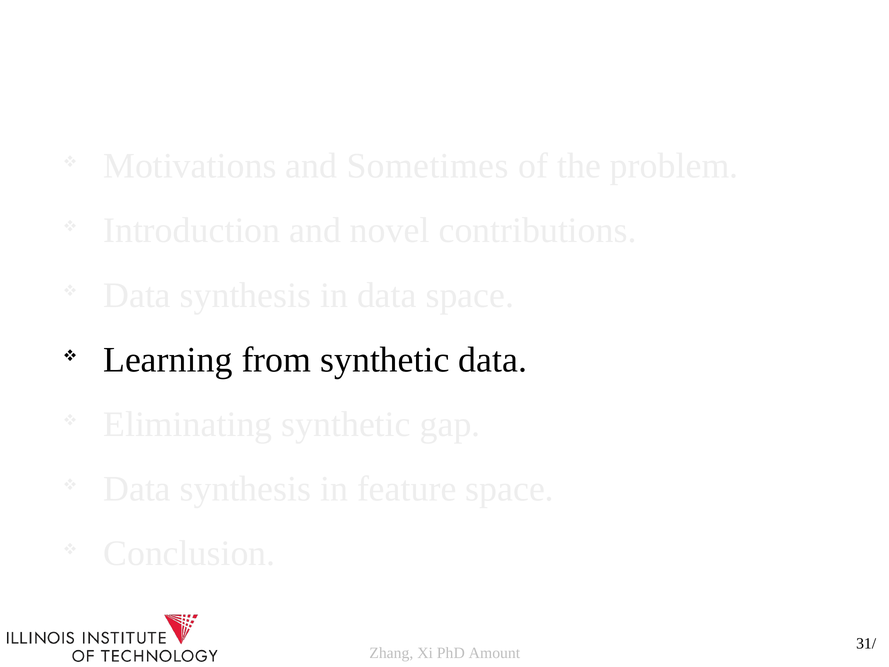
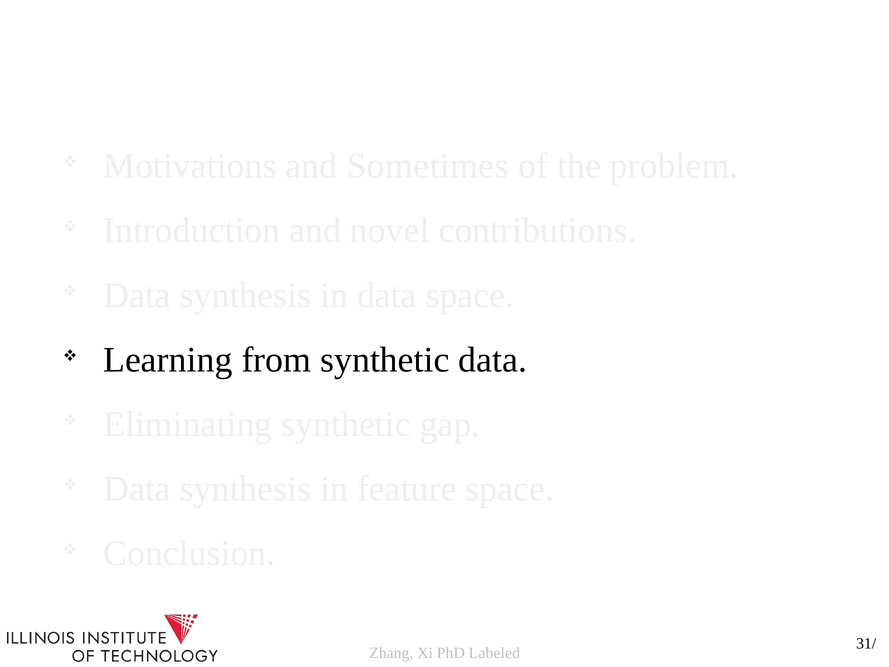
Amount: Amount -> Labeled (494, 653)
